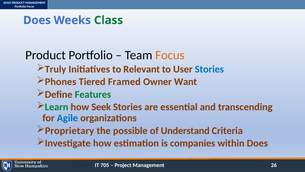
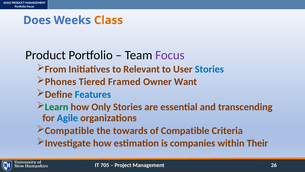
Class colour: green -> orange (108, 20)
Focus colour: orange -> purple (170, 55)
Truly: Truly -> From (56, 69)
Features colour: green -> blue (93, 94)
Seek: Seek -> Only (101, 107)
Proprietary: Proprietary -> Compatible (70, 130)
possible: possible -> towards (130, 130)
of Understand: Understand -> Compatible (185, 130)
within Does: Does -> Their (257, 143)
